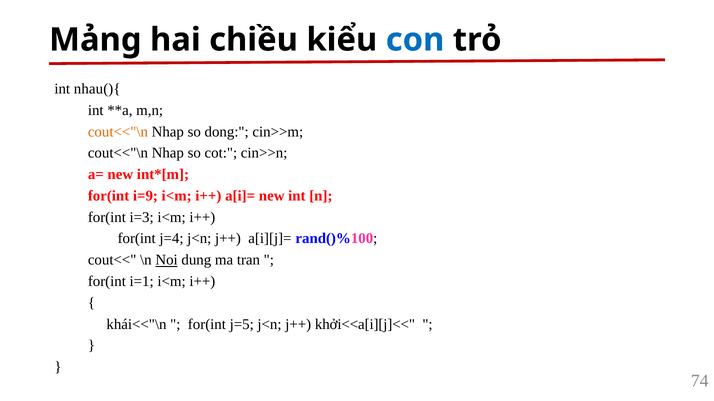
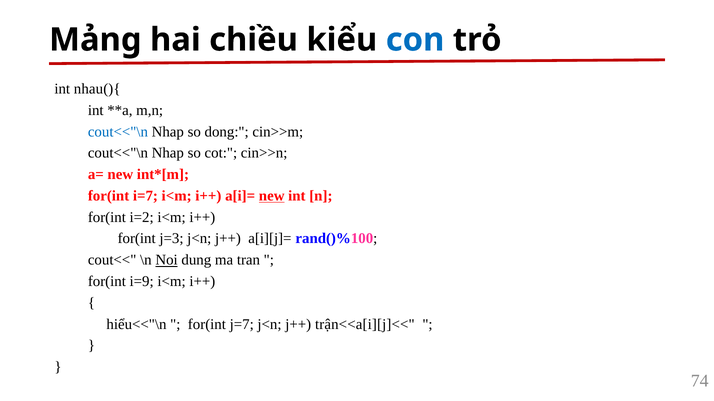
cout<<"\n colour: orange -> blue (118, 132)
i=9: i=9 -> i=7 (145, 196)
new underline: none -> present (272, 196)
i=3: i=3 -> i=2 (142, 218)
j=4: j=4 -> j=3 (171, 239)
i=1: i=1 -> i=9 (142, 282)
khái<<"\n: khái<<"\n -> hiểu<<"\n (136, 325)
j=5: j=5 -> j=7 (242, 325)
khởi<<a[i][j]<<: khởi<<a[i][j]<< -> trận<<a[i][j]<< (365, 325)
